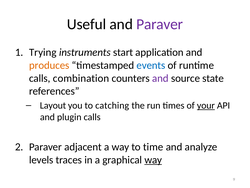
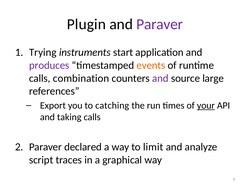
Useful: Useful -> Plugin (86, 24)
produces colour: orange -> purple (49, 65)
events colour: blue -> orange (151, 65)
state: state -> large (213, 78)
Layout: Layout -> Export (53, 105)
plugin: plugin -> taking (69, 117)
adjacent: adjacent -> declared (83, 147)
time: time -> limit (153, 147)
levels: levels -> script (41, 159)
way underline: present -> none (153, 159)
